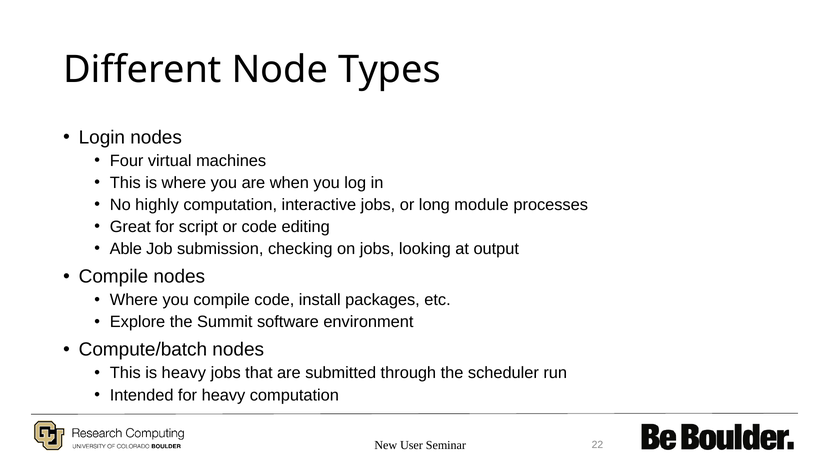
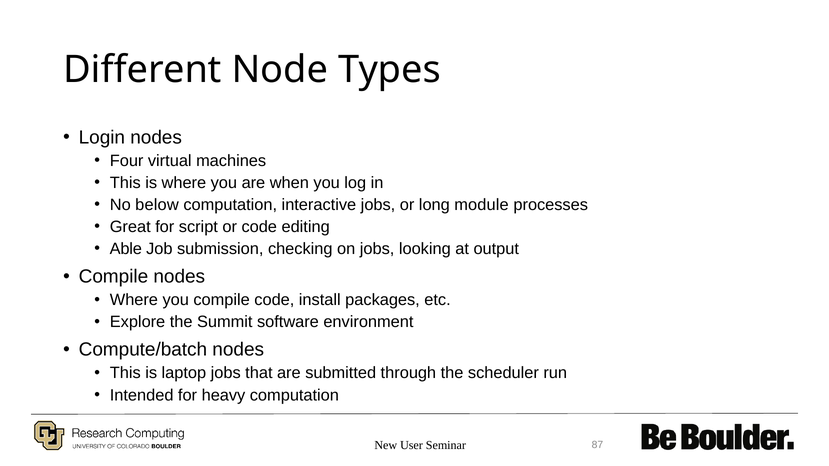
highly: highly -> below (157, 205)
is heavy: heavy -> laptop (184, 373)
22: 22 -> 87 (597, 445)
